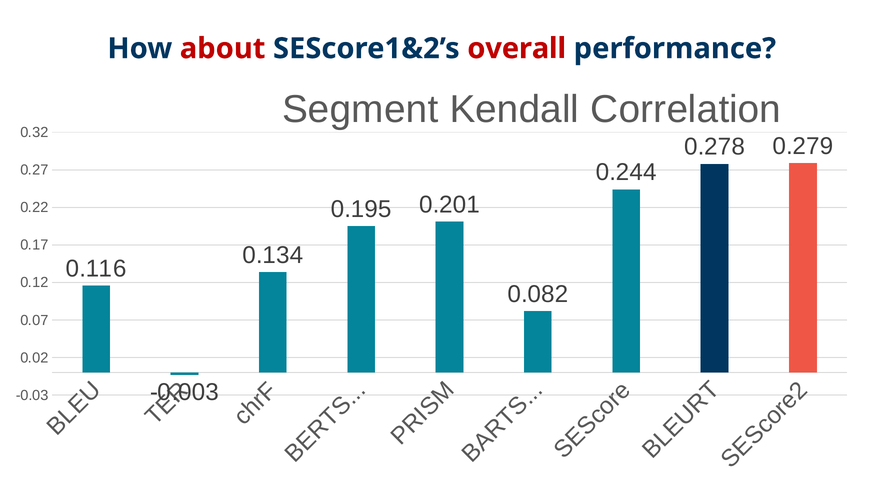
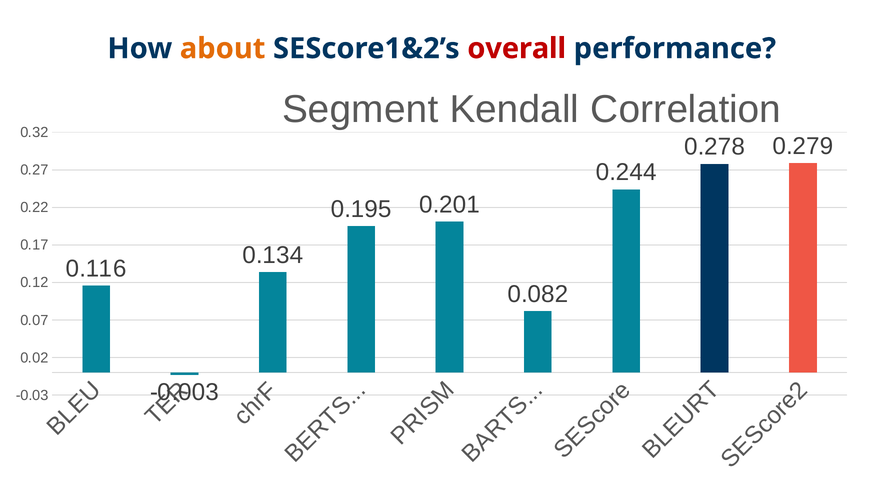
about colour: red -> orange (223, 48)
